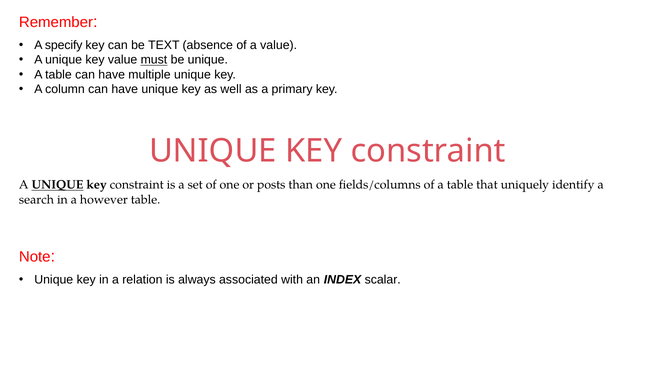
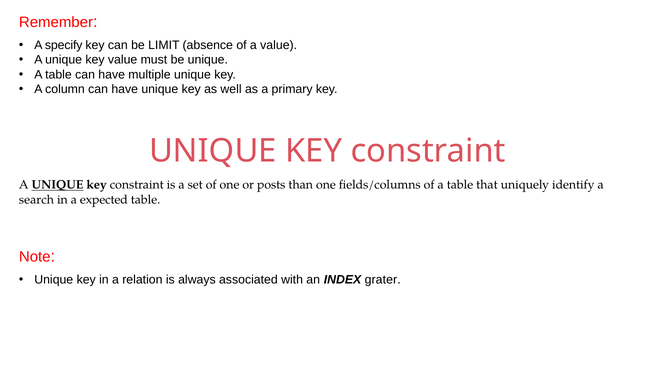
TEXT: TEXT -> LIMIT (164, 45)
must underline: present -> none (154, 60)
however: however -> expected (104, 200)
scalar: scalar -> grater (383, 280)
